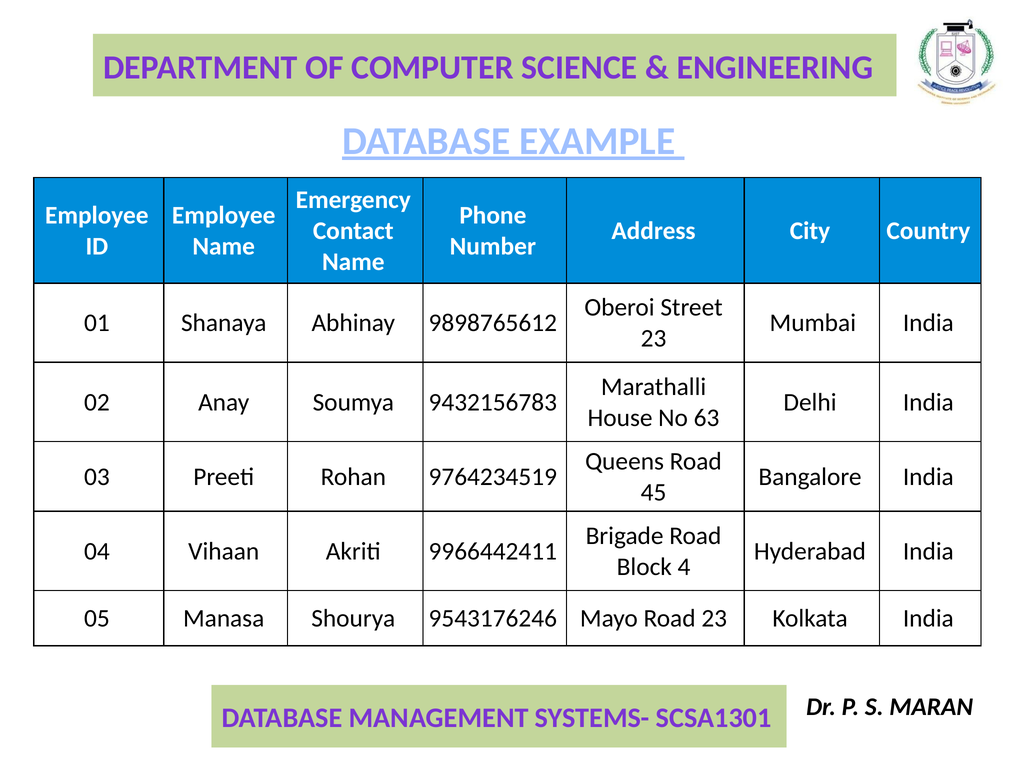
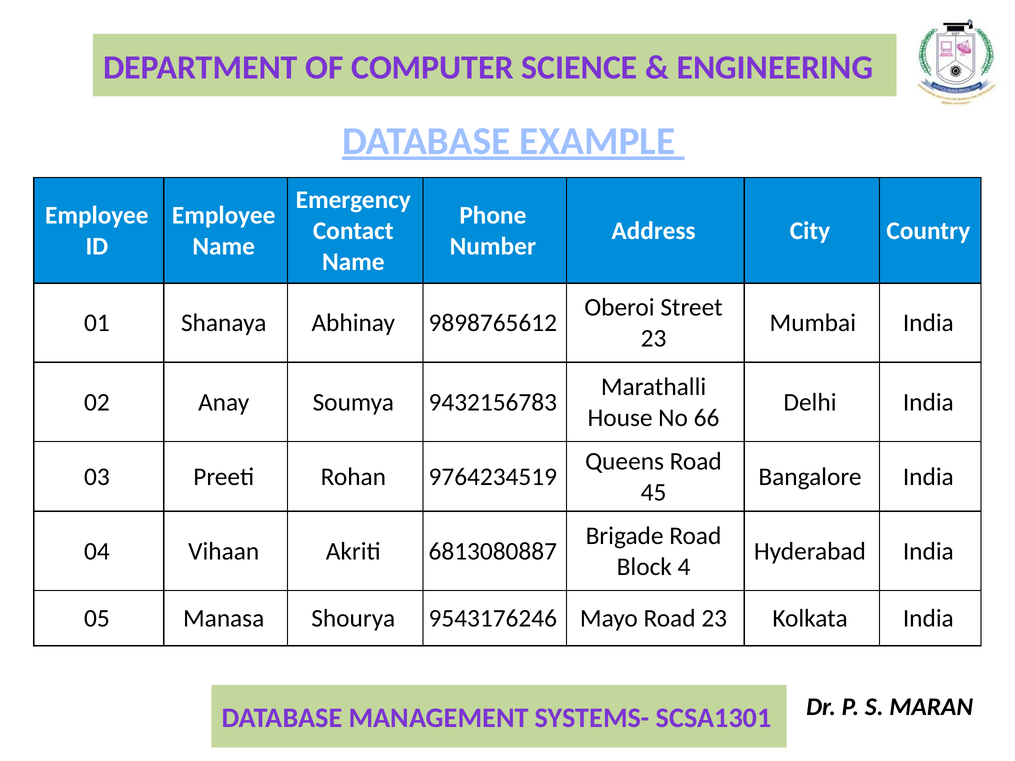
63: 63 -> 66 (707, 418)
9966442411: 9966442411 -> 6813080887 (493, 551)
